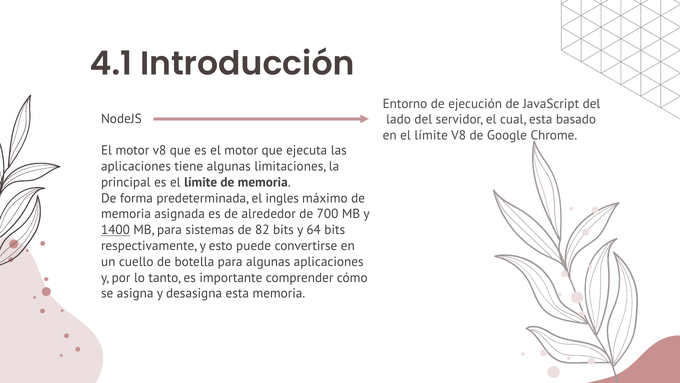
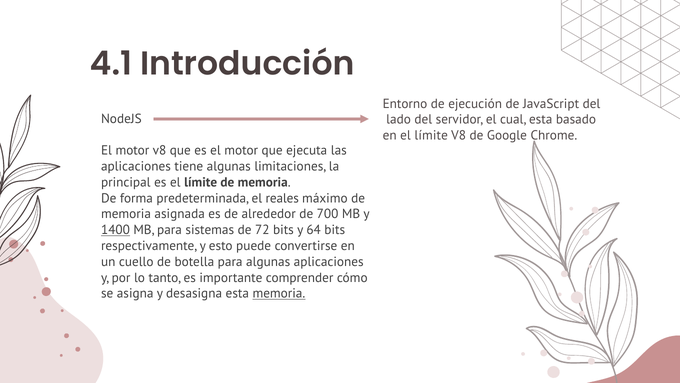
ingles: ingles -> reales (282, 198)
82: 82 -> 72 (262, 230)
memoria underline: none -> present (279, 293)
